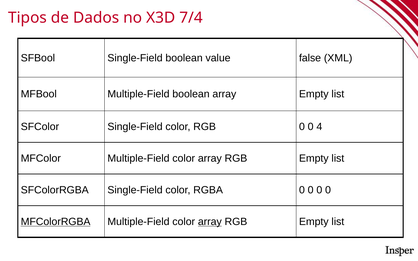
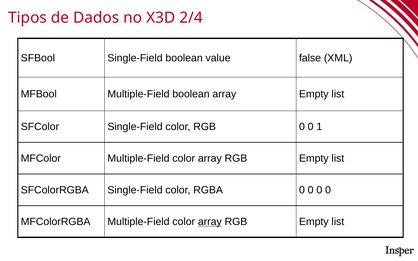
7/4: 7/4 -> 2/4 (191, 18)
4: 4 -> 1 (319, 127)
MFColorRGBA underline: present -> none (56, 222)
